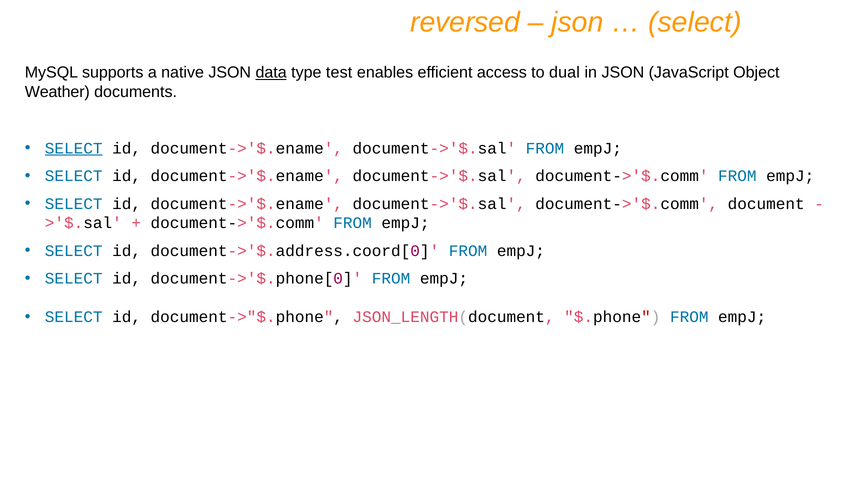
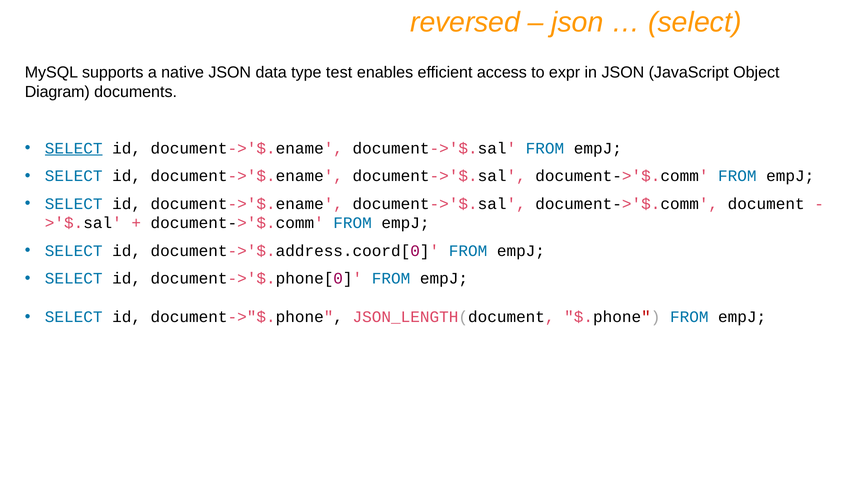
data underline: present -> none (271, 73)
dual: dual -> expr (565, 73)
Weather: Weather -> Diagram (57, 92)
